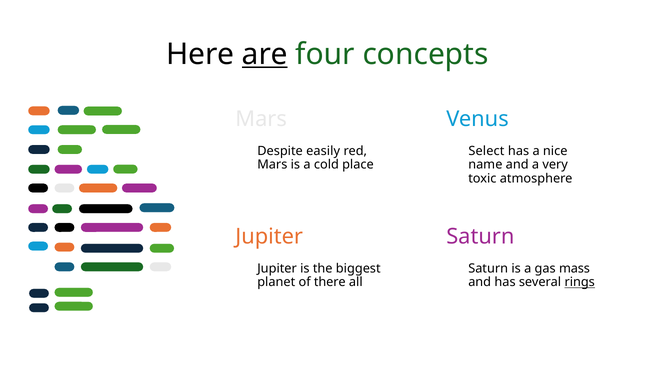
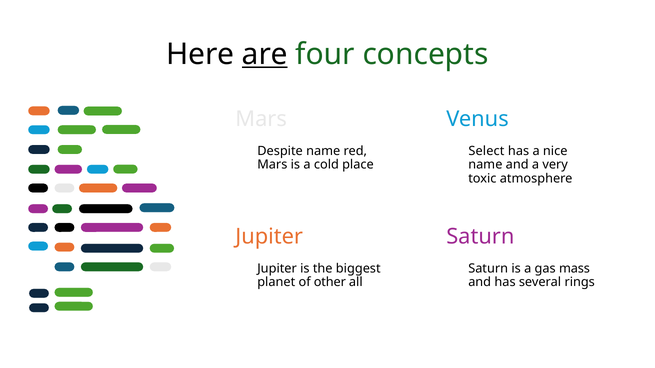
Despite easily: easily -> name (323, 151)
there: there -> other (330, 283)
rings underline: present -> none (580, 283)
